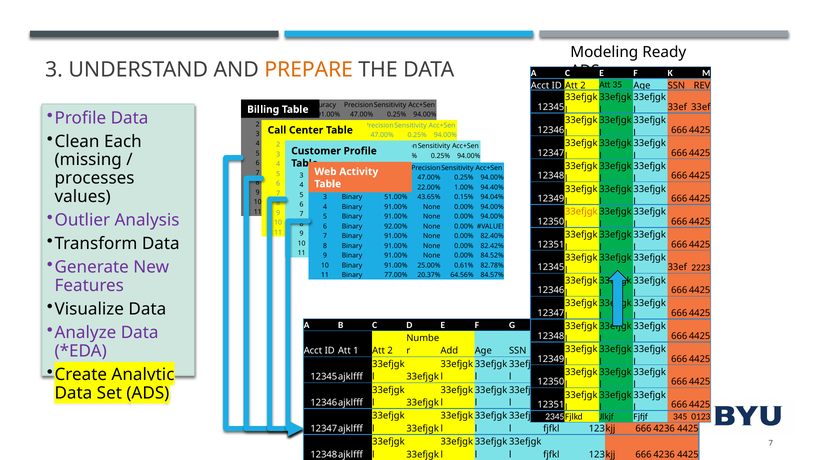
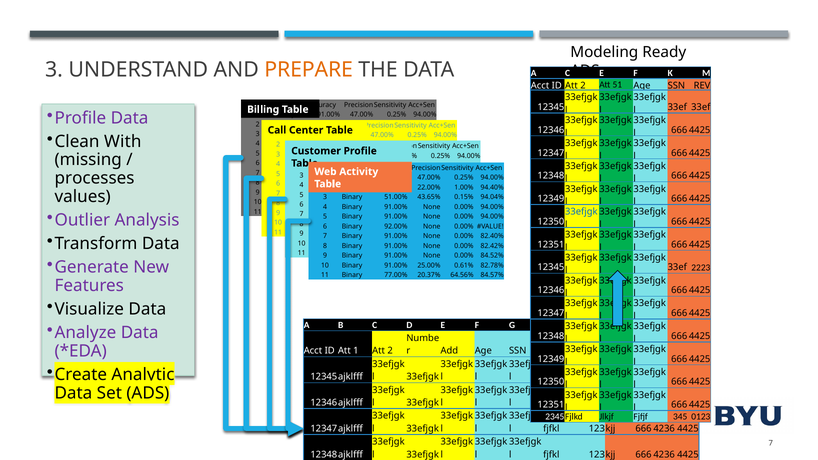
35: 35 -> 51 (617, 85)
Each: Each -> With (123, 141)
33efjgk colour: orange -> blue (581, 212)
